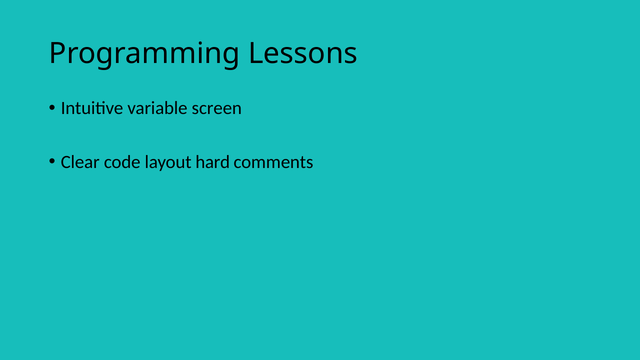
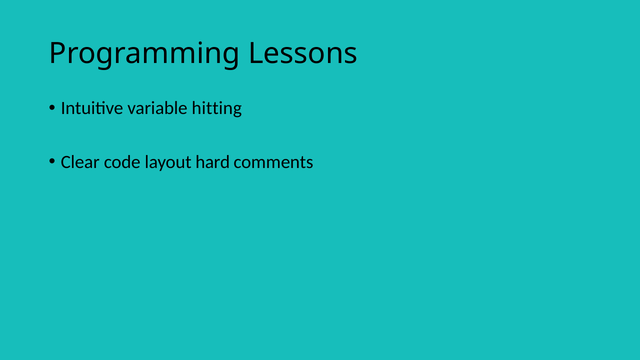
screen: screen -> hitting (217, 108)
